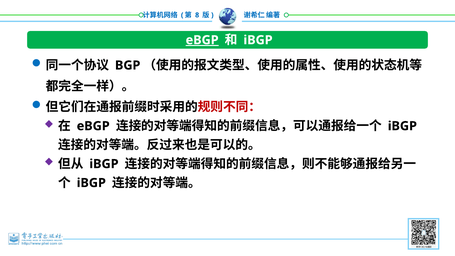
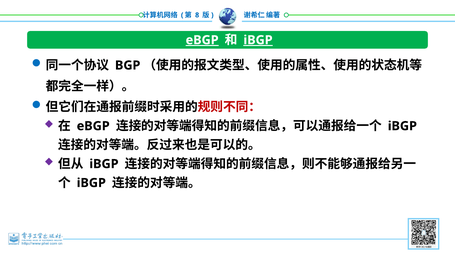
iBGP underline: none -> present (258, 40)
